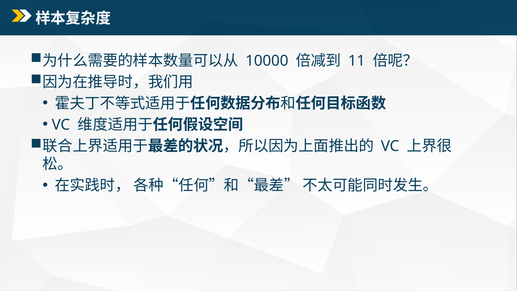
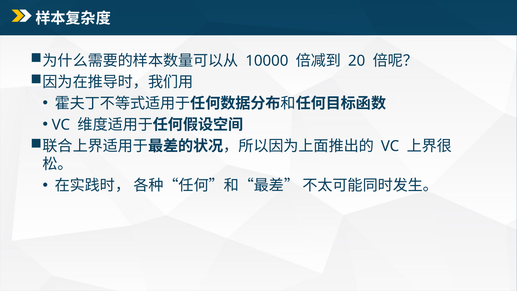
11: 11 -> 20 (357, 61)
